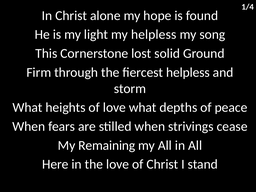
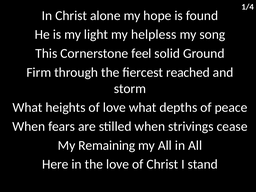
lost: lost -> feel (141, 53)
fiercest helpless: helpless -> reached (188, 72)
